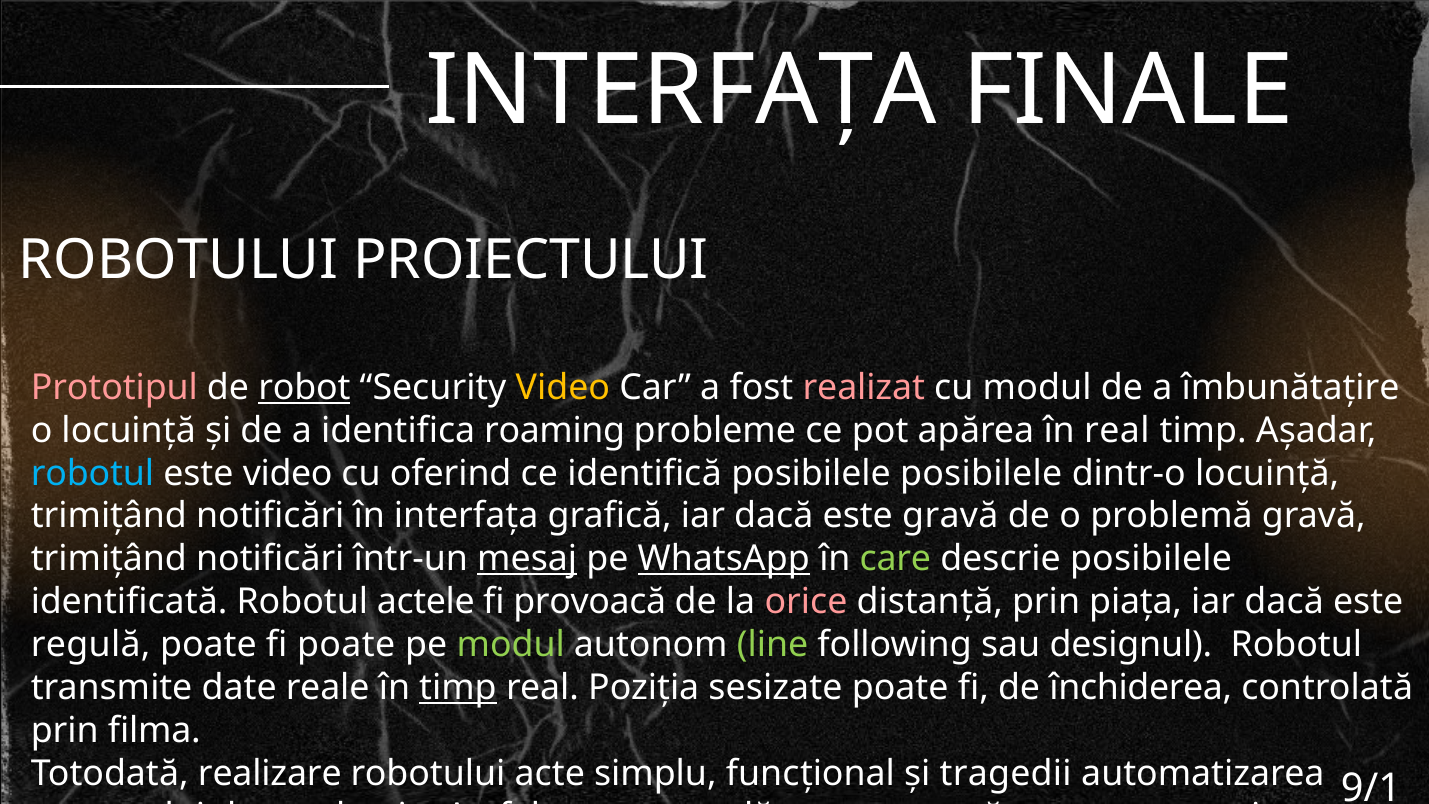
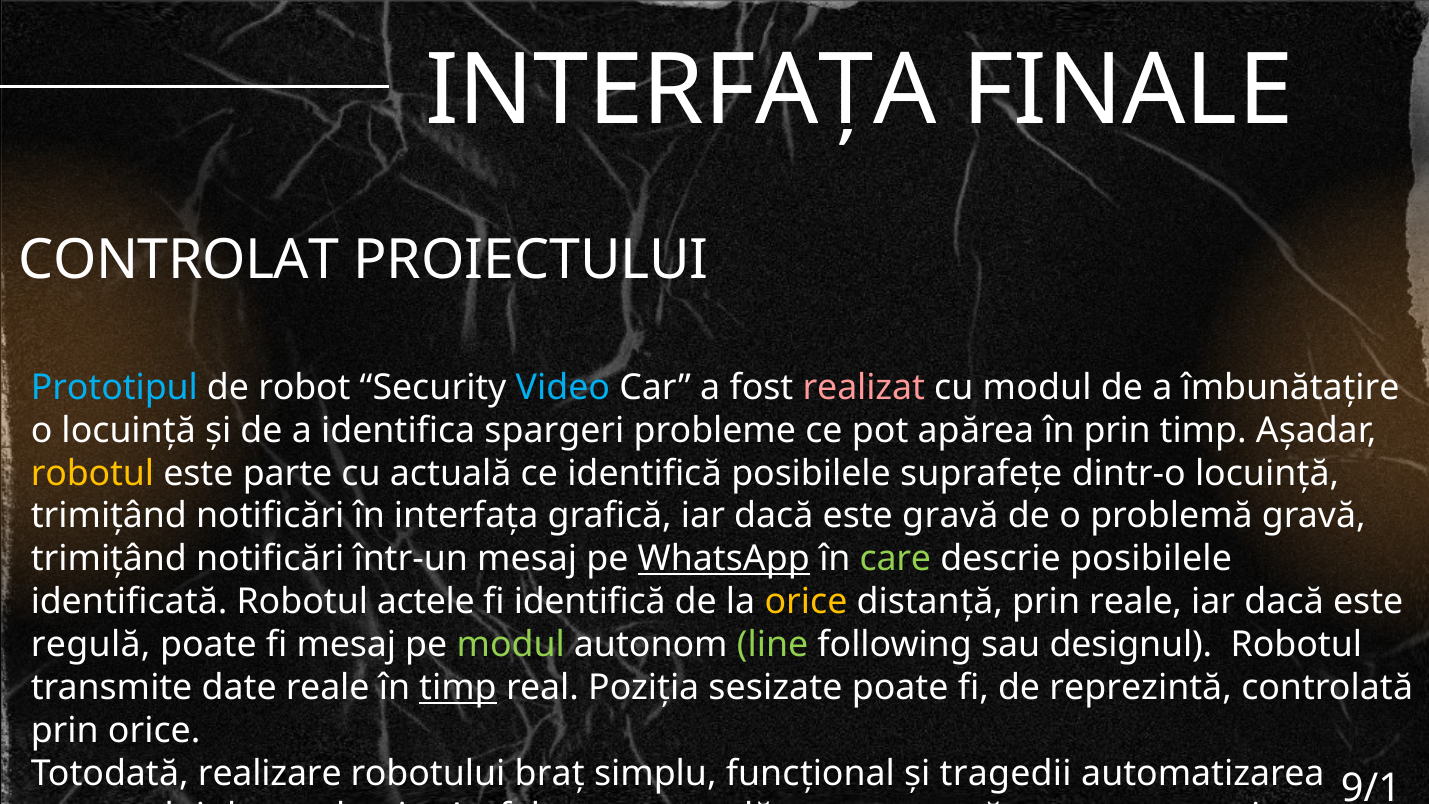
ROBOTULUI: ROBOTULUI -> CONTROLAT (179, 260)
Prototipul colour: pink -> light blue (114, 387)
robot underline: present -> none (304, 387)
Video colour: yellow -> light blue (563, 387)
roaming: roaming -> spargeri (554, 430)
în real: real -> prin (1117, 430)
robotul colour: light blue -> yellow (92, 473)
este video: video -> parte (288, 473)
oferind: oferind -> actuală (451, 473)
posibilele posibilele: posibilele -> suprafețe (981, 473)
mesaj underline: present -> none (527, 559)
fi provoacă: provoacă -> identifică (590, 602)
orice colour: pink -> yellow (806, 602)
prin piața: piața -> reale (1136, 602)
fi poate: poate -> mesaj (346, 645)
închiderea: închiderea -> reprezintă (1141, 688)
prin filma: filma -> orice (154, 730)
acte: acte -> braț (550, 773)
